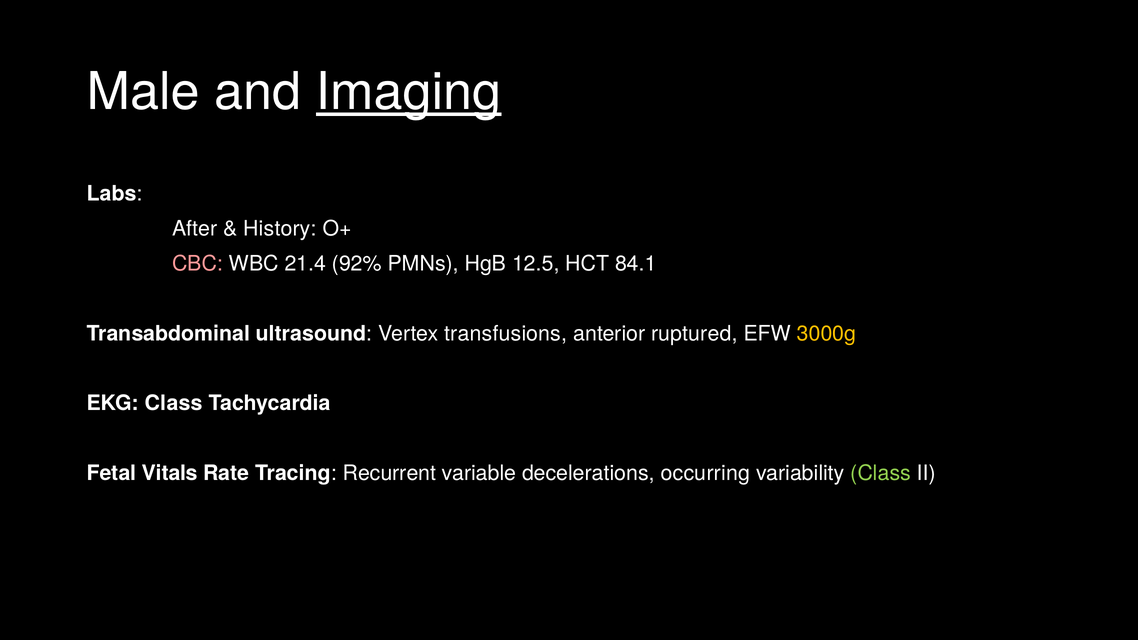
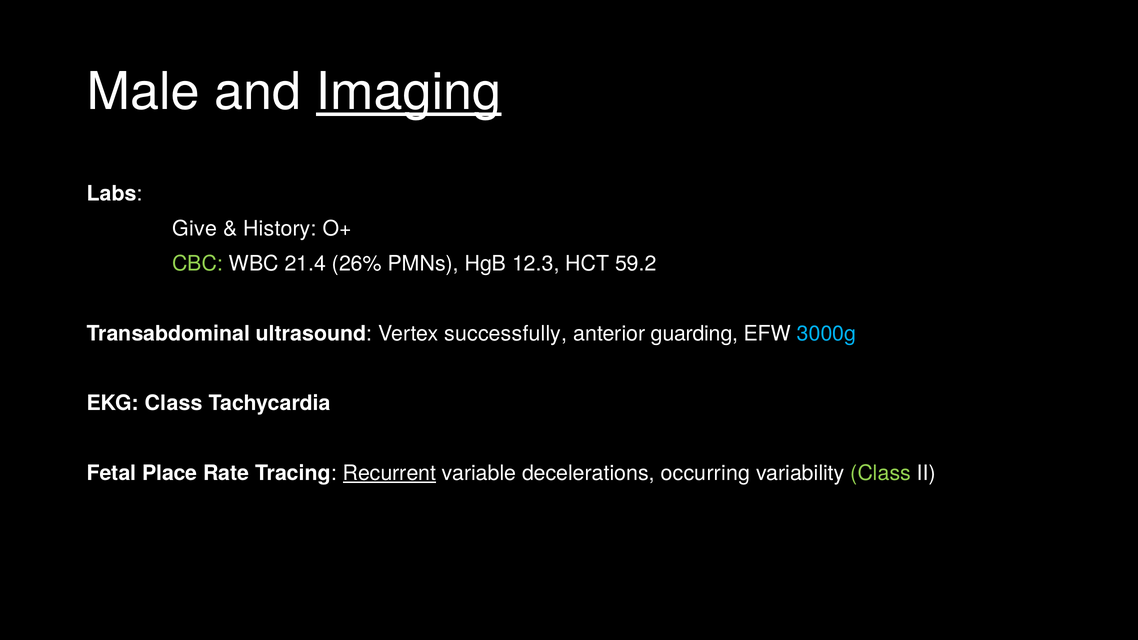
After: After -> Give (195, 229)
CBC colour: pink -> light green (198, 264)
92%: 92% -> 26% (357, 264)
12.5: 12.5 -> 12.3 (536, 264)
84.1: 84.1 -> 59.2 (636, 264)
transfusions: transfusions -> successfully (506, 334)
ruptured: ruptured -> guarding (695, 334)
3000g colour: yellow -> light blue (827, 334)
Vitals: Vitals -> Place (170, 473)
Recurrent underline: none -> present (389, 473)
